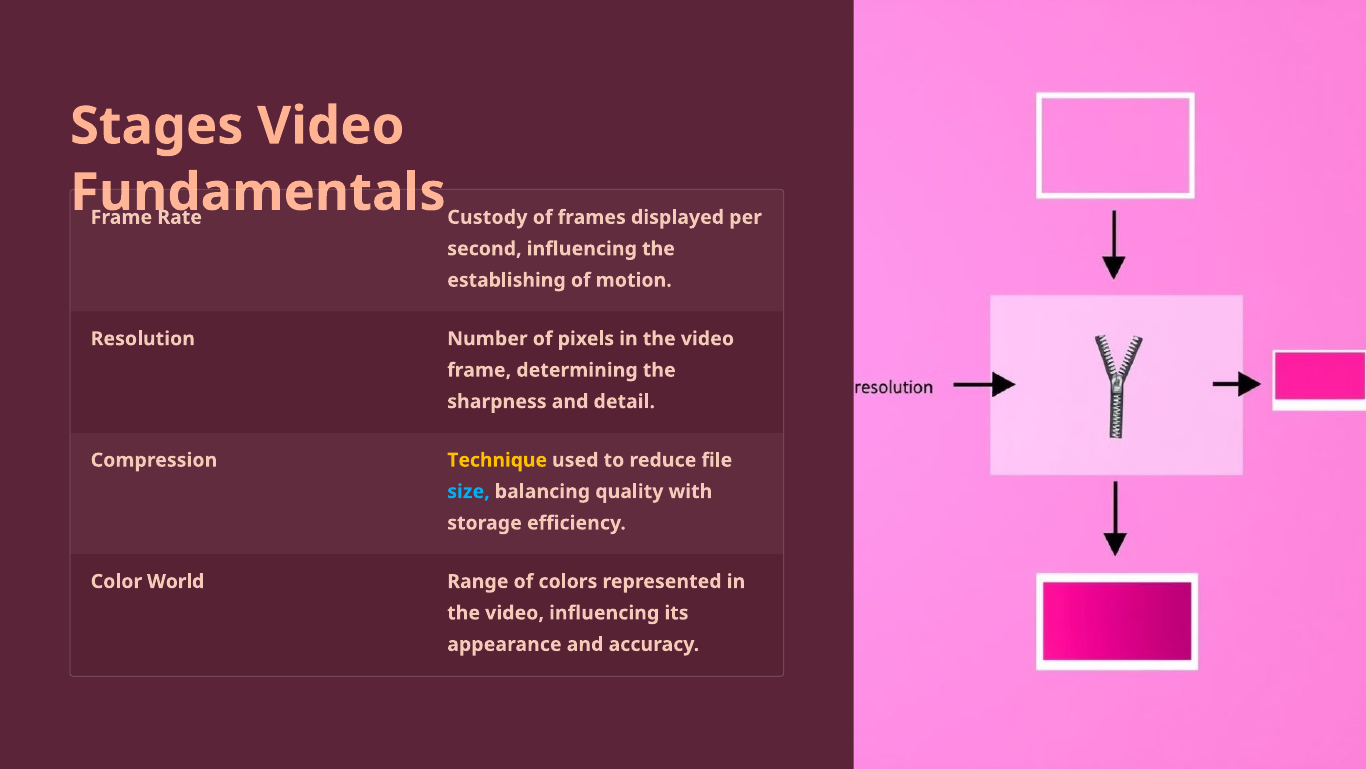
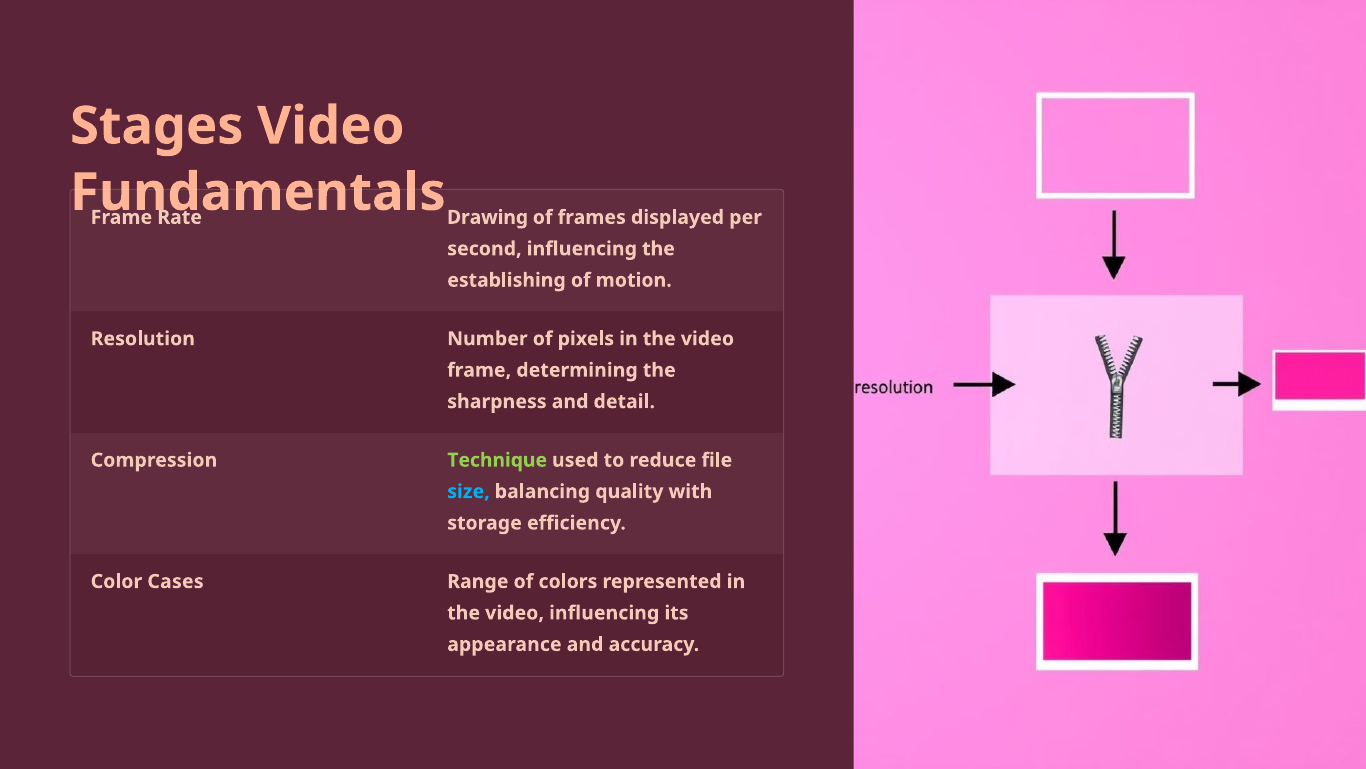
Custody: Custody -> Drawing (488, 217)
Technique colour: yellow -> light green (497, 460)
World: World -> Cases (175, 581)
